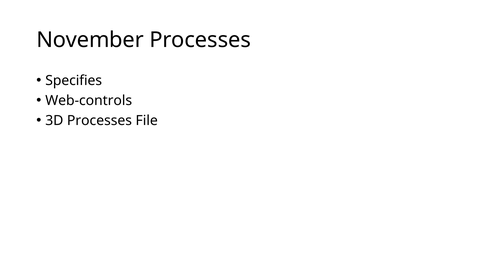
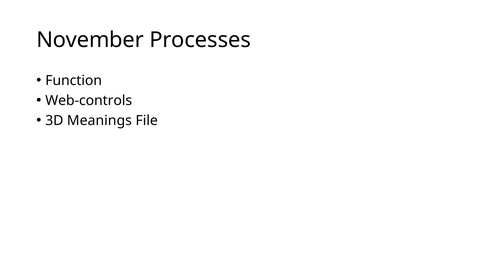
Specifies: Specifies -> Function (74, 81)
3D Processes: Processes -> Meanings (99, 121)
